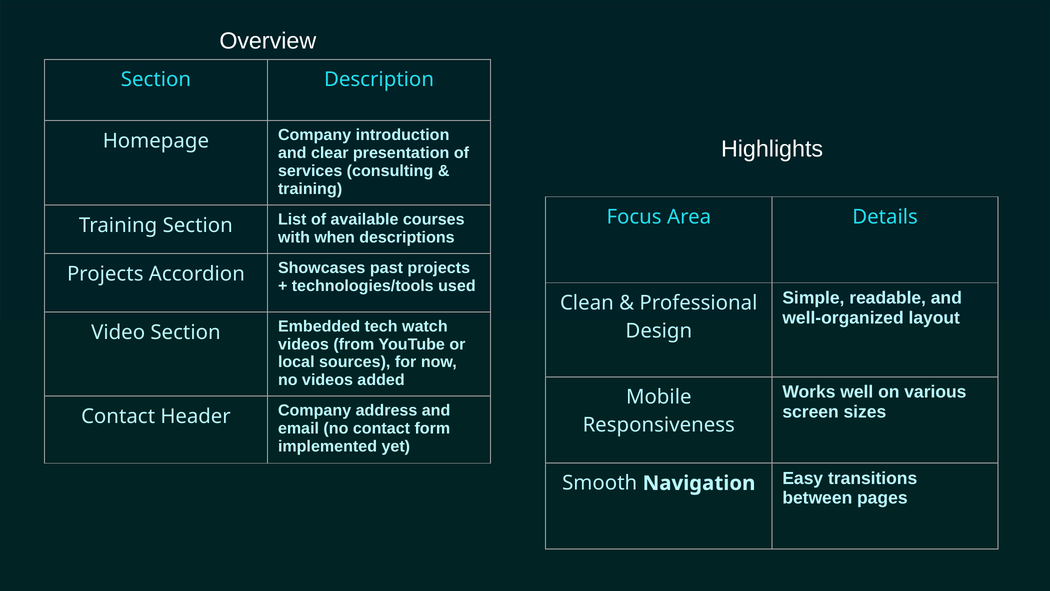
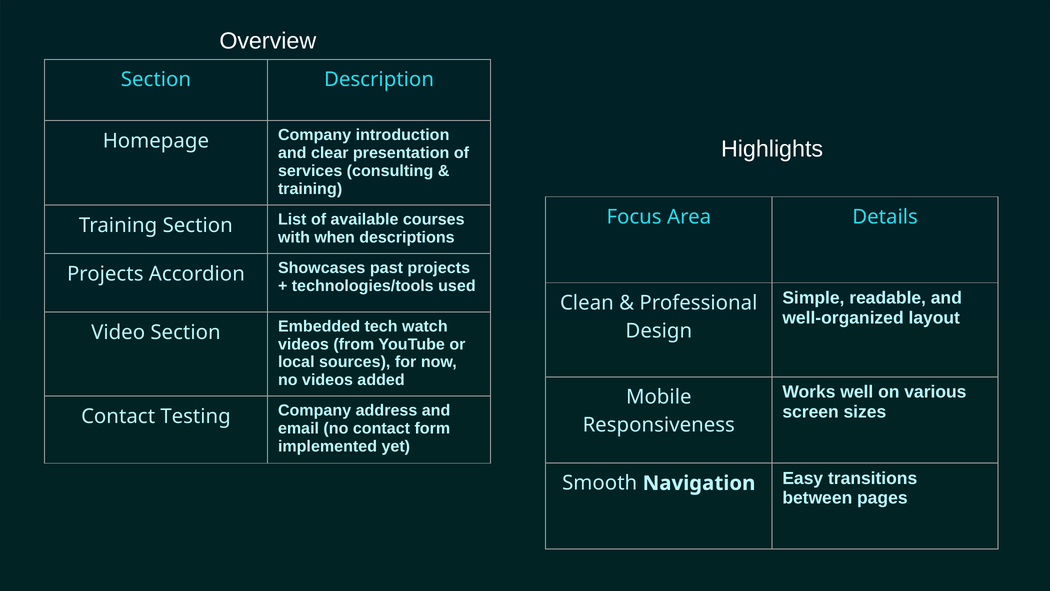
Header: Header -> Testing (196, 416)
